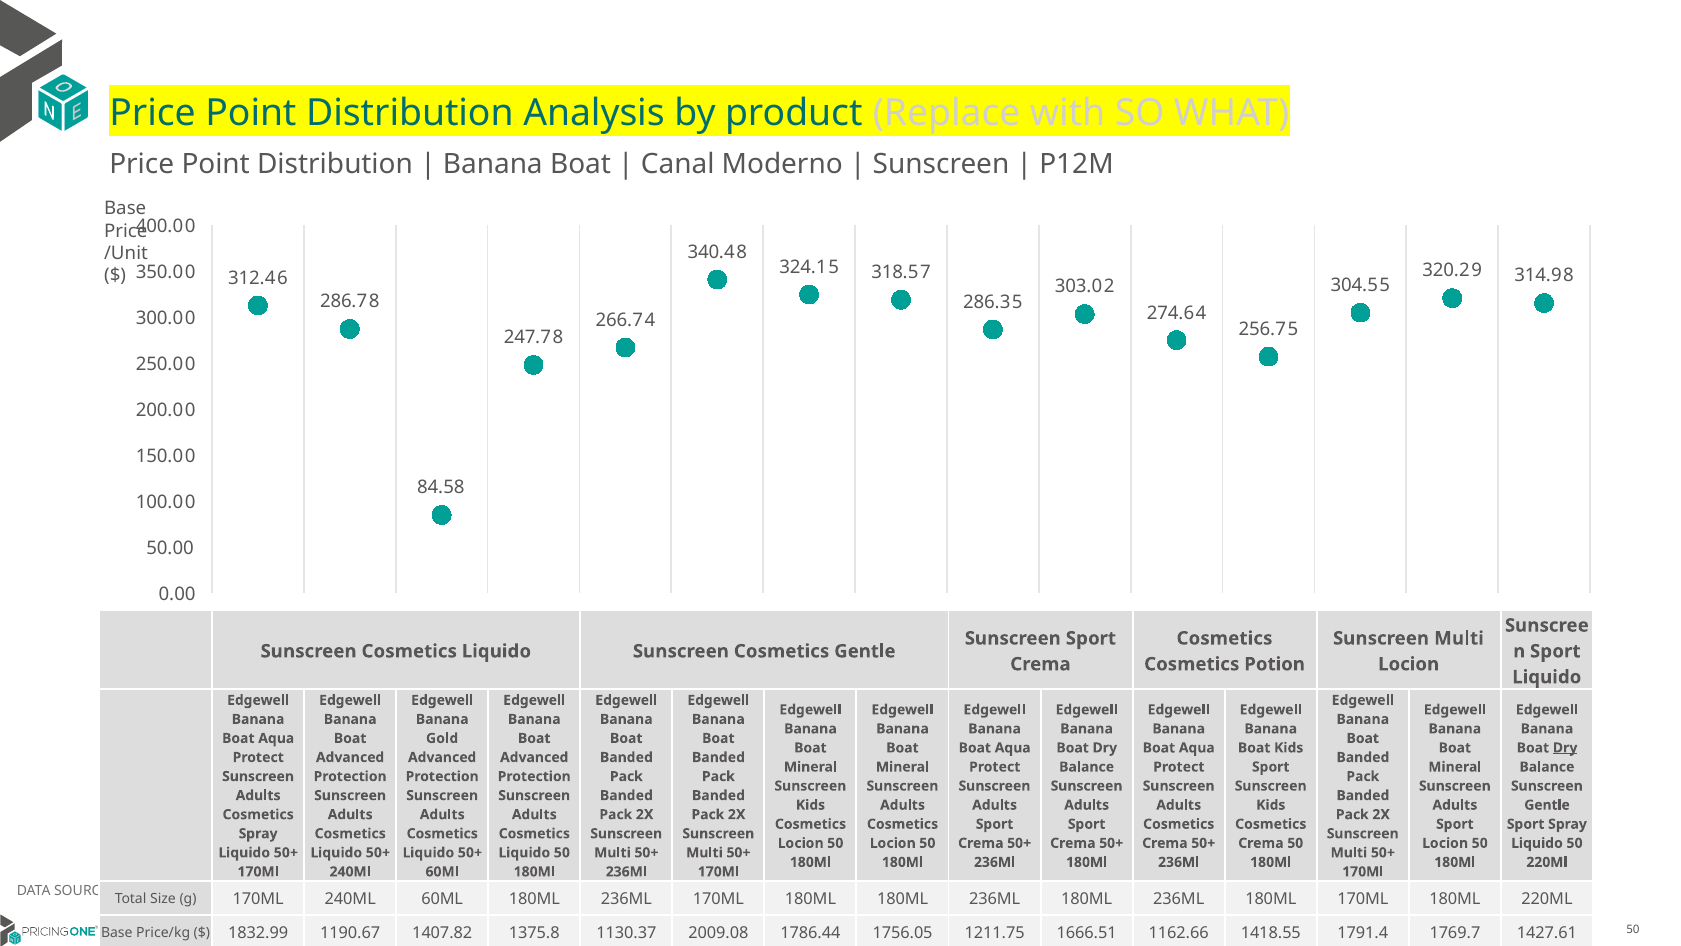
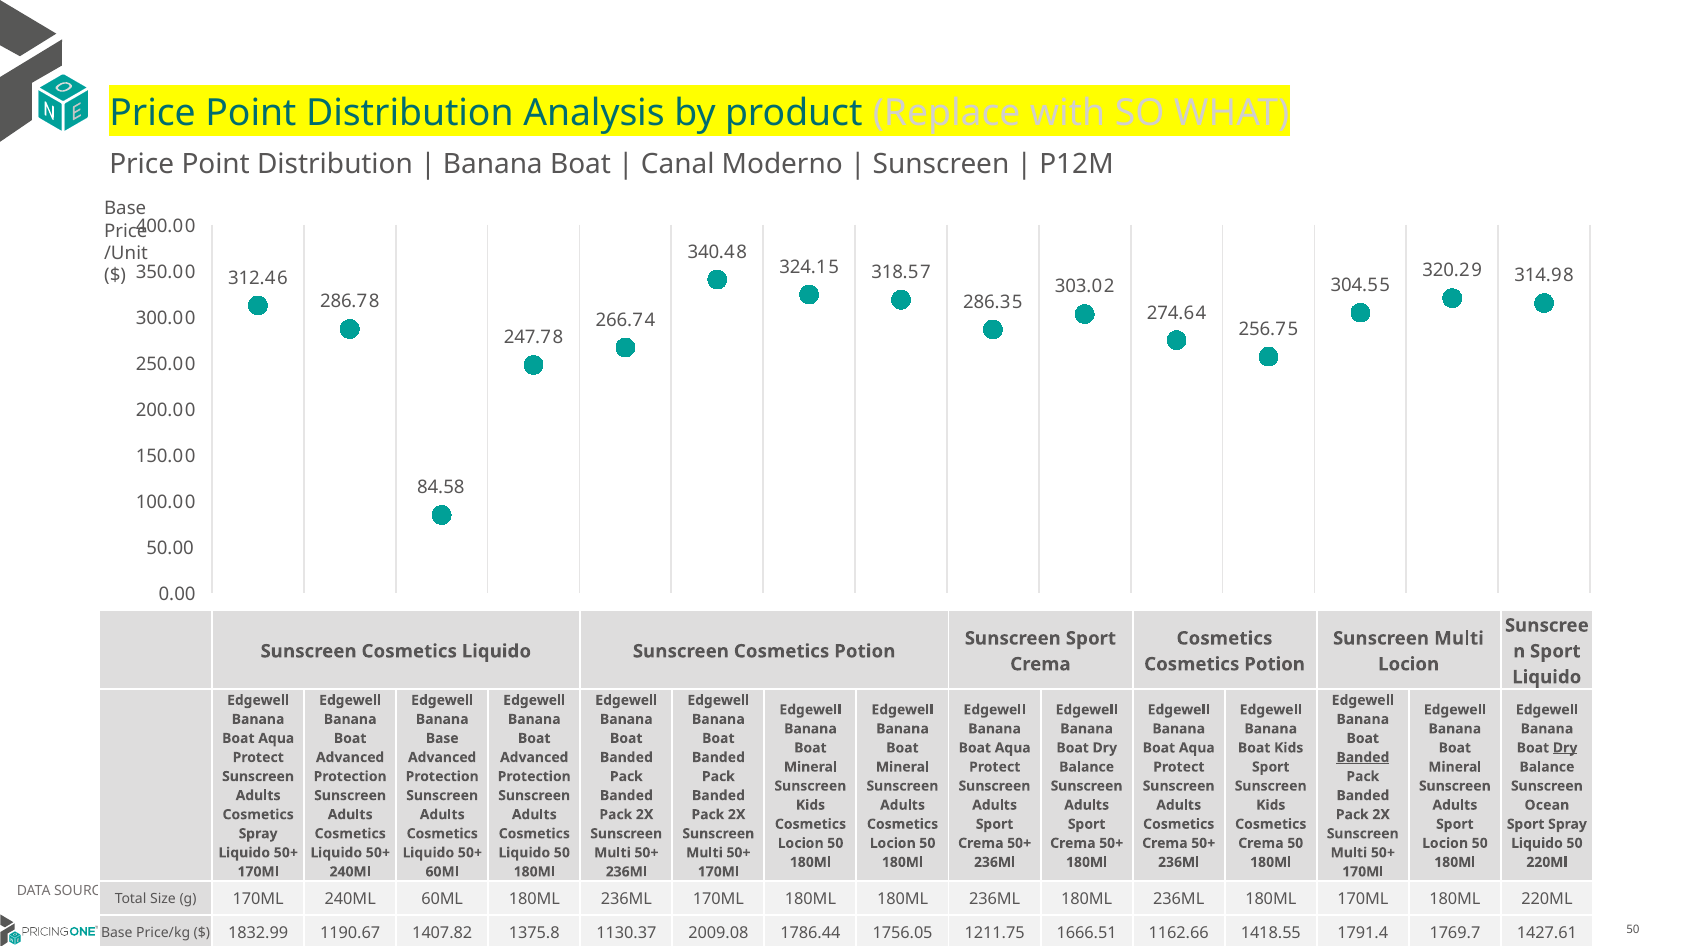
Sunscreen Cosmetics Gentle: Gentle -> Potion (865, 651)
Gold: Gold -> Base (442, 738)
Banded underline: none -> present (1363, 757)
Gentle: Gentle -> Ocean (1547, 805)
